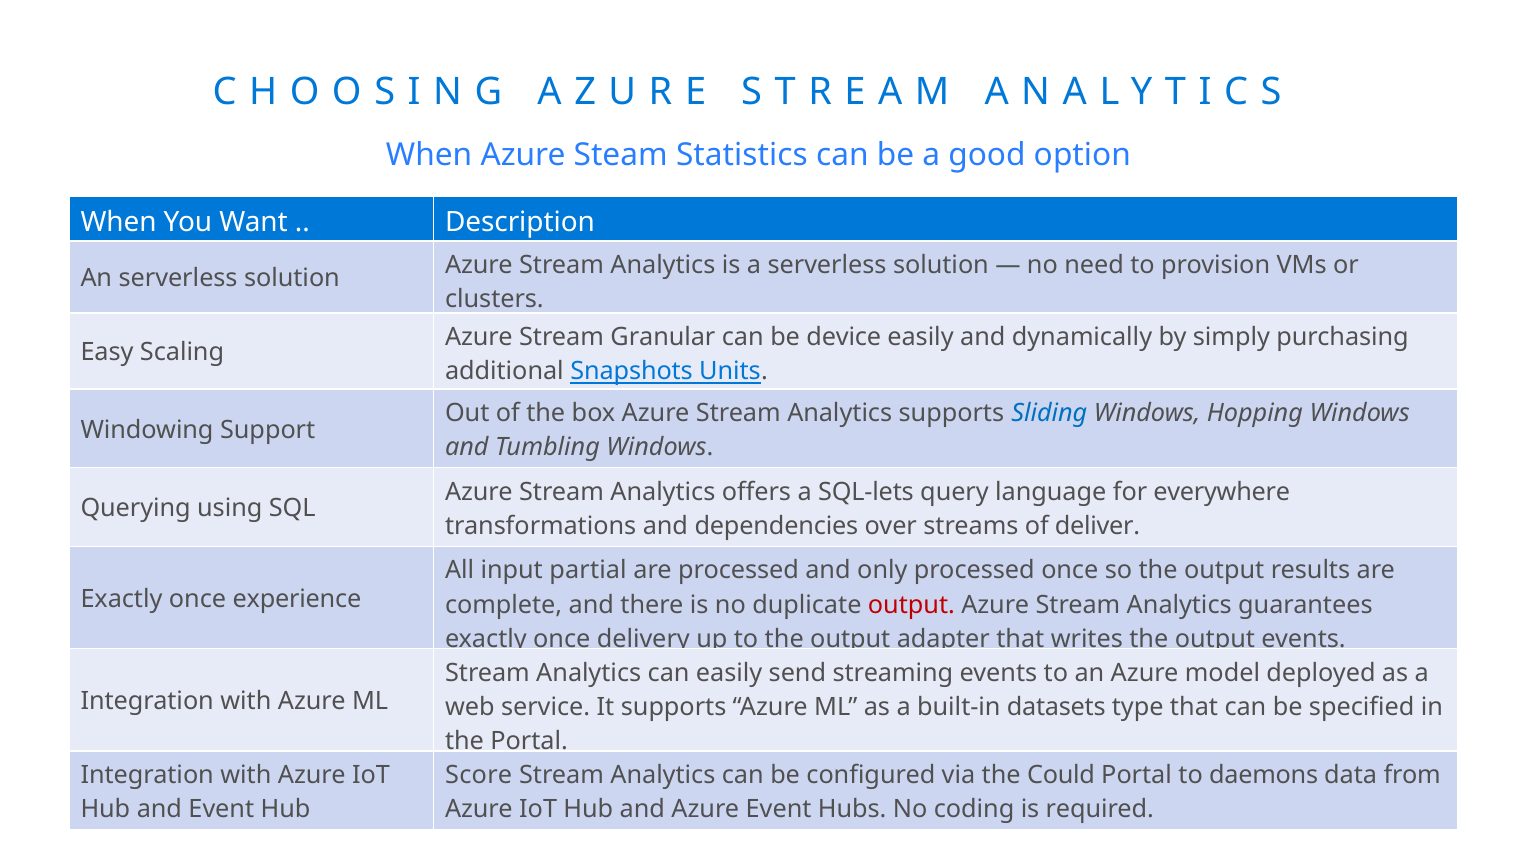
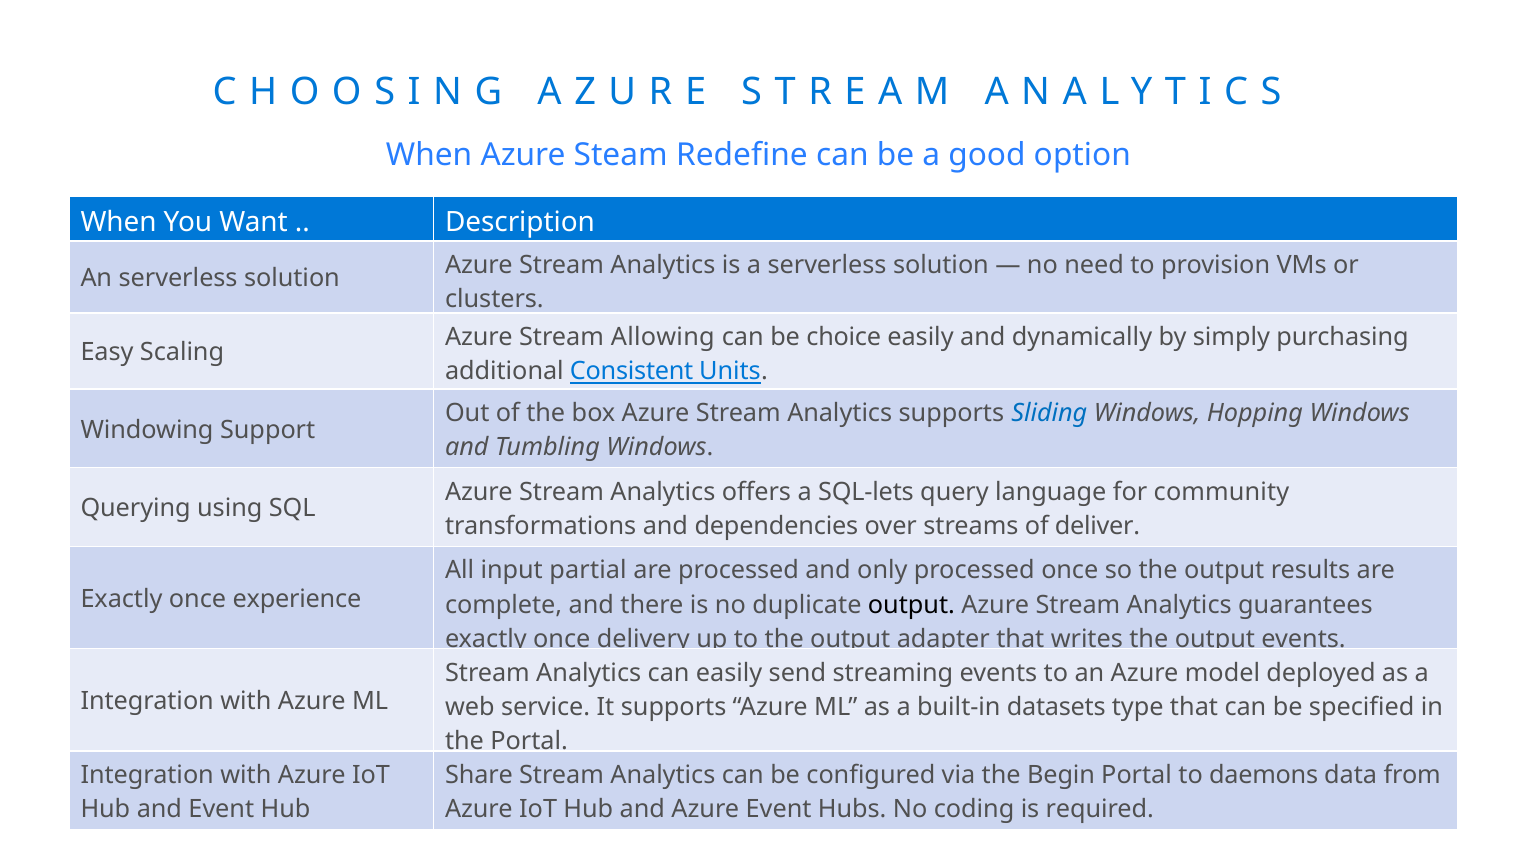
Statistics: Statistics -> Redefine (742, 155)
Granular: Granular -> Allowing (663, 337)
device: device -> choice (844, 337)
Snapshots: Snapshots -> Consistent (632, 372)
everywhere: everywhere -> community (1222, 492)
output colour: red -> black (911, 605)
Score: Score -> Share (479, 776)
Could: Could -> Begin (1061, 776)
